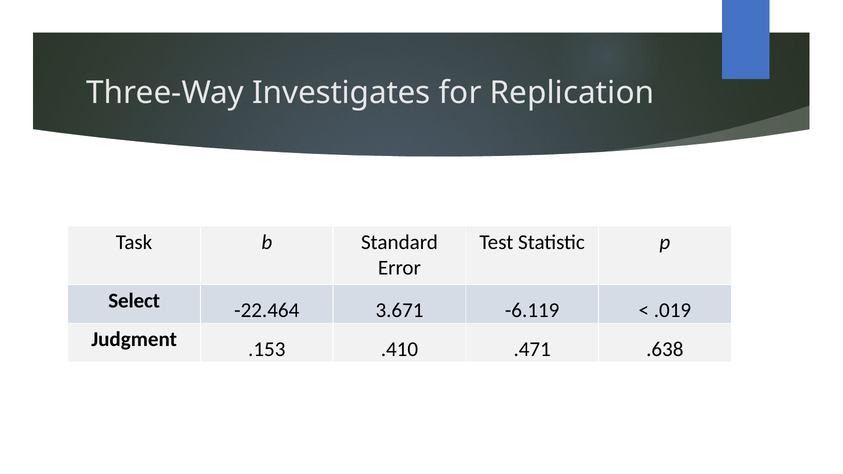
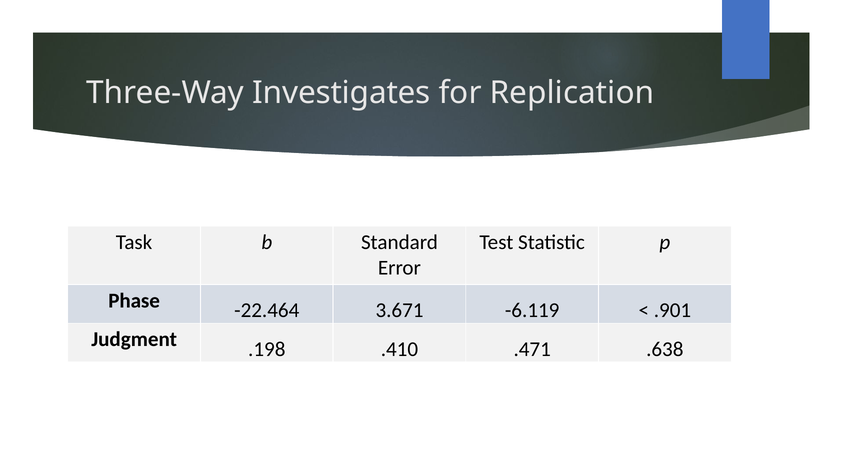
Select: Select -> Phase (134, 301)
.019: .019 -> .901 (672, 311)
.153: .153 -> .198 (267, 349)
